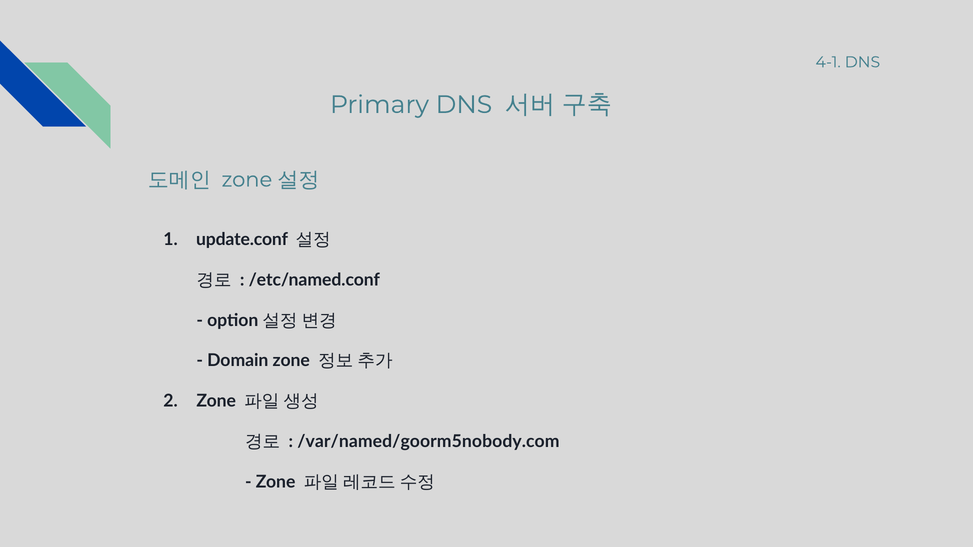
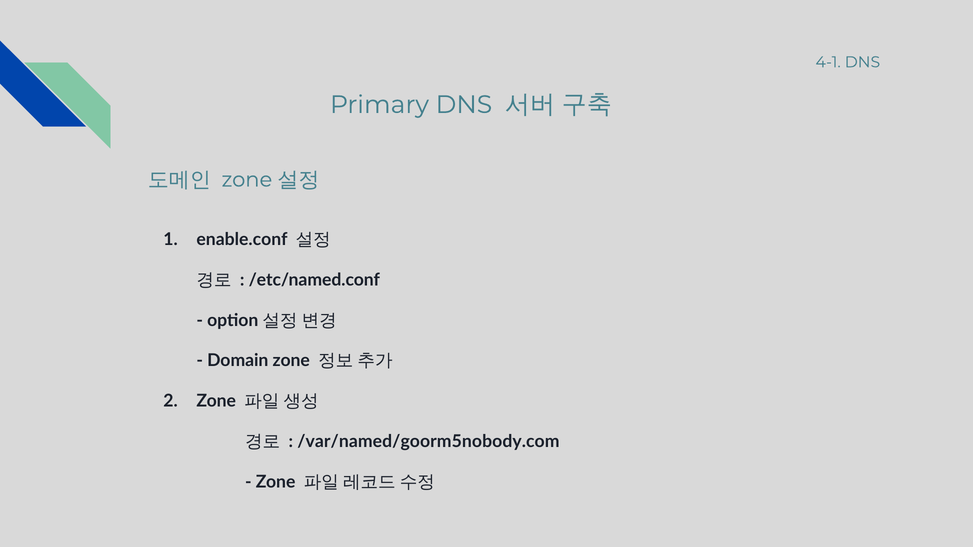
update.conf: update.conf -> enable.conf (242, 240)
